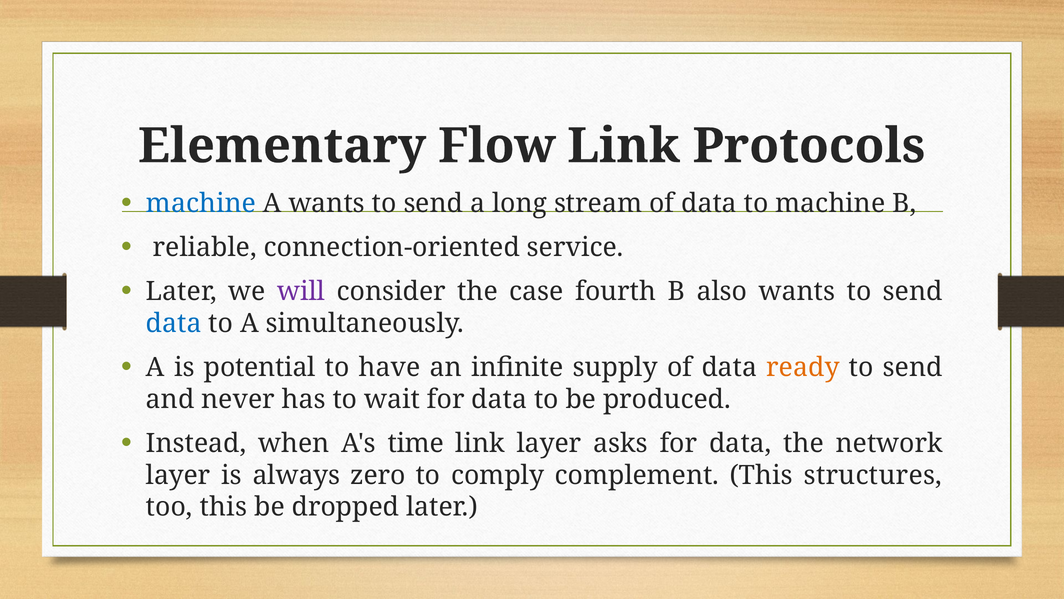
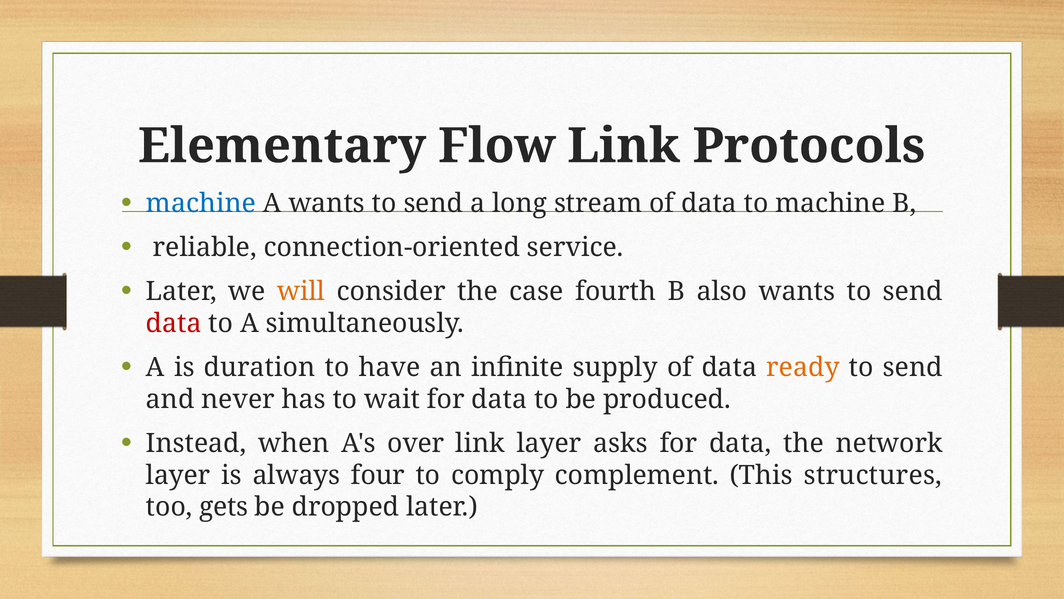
will colour: purple -> orange (301, 291)
data colour: blue -> red (174, 323)
potential: potential -> duration (260, 367)
time: time -> over (416, 443)
zero: zero -> four (378, 475)
too this: this -> gets (224, 507)
